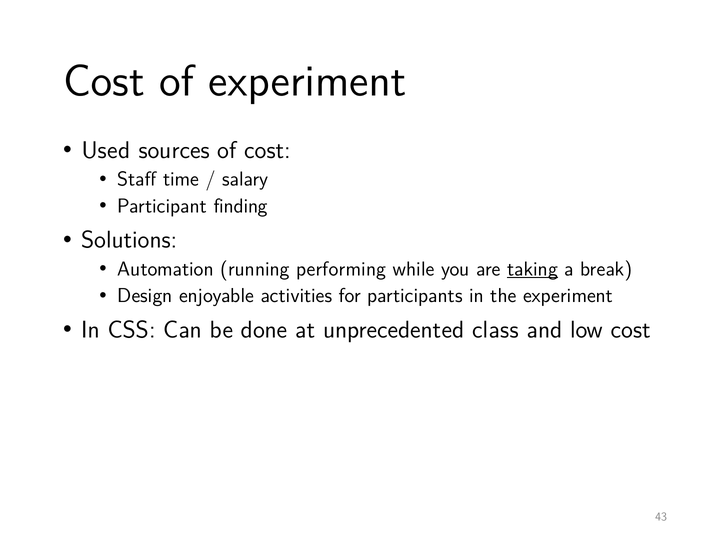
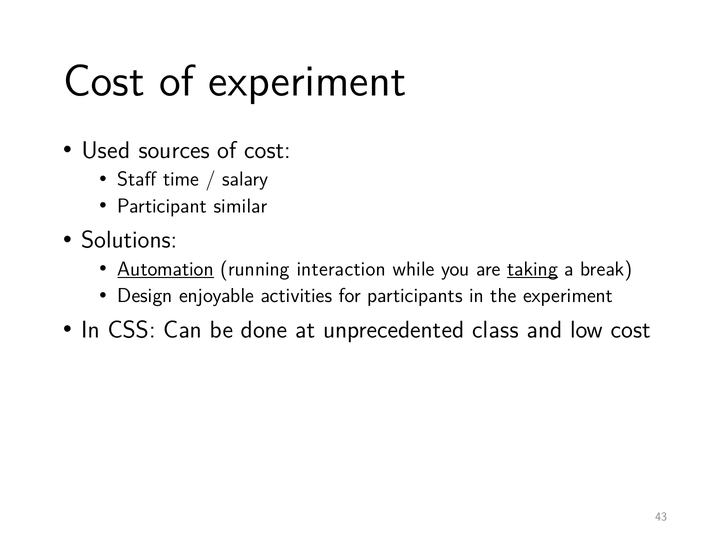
finding: finding -> similar (241, 206)
Automation underline: none -> present (166, 269)
performing: performing -> interaction (341, 269)
